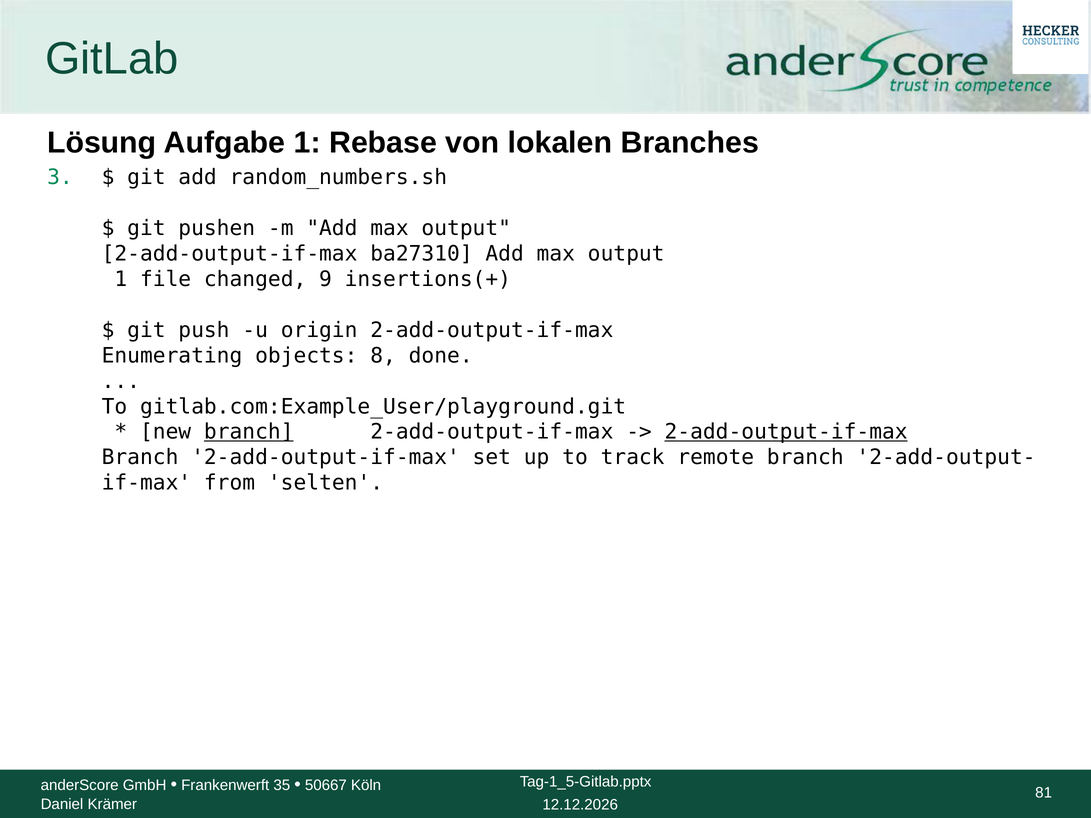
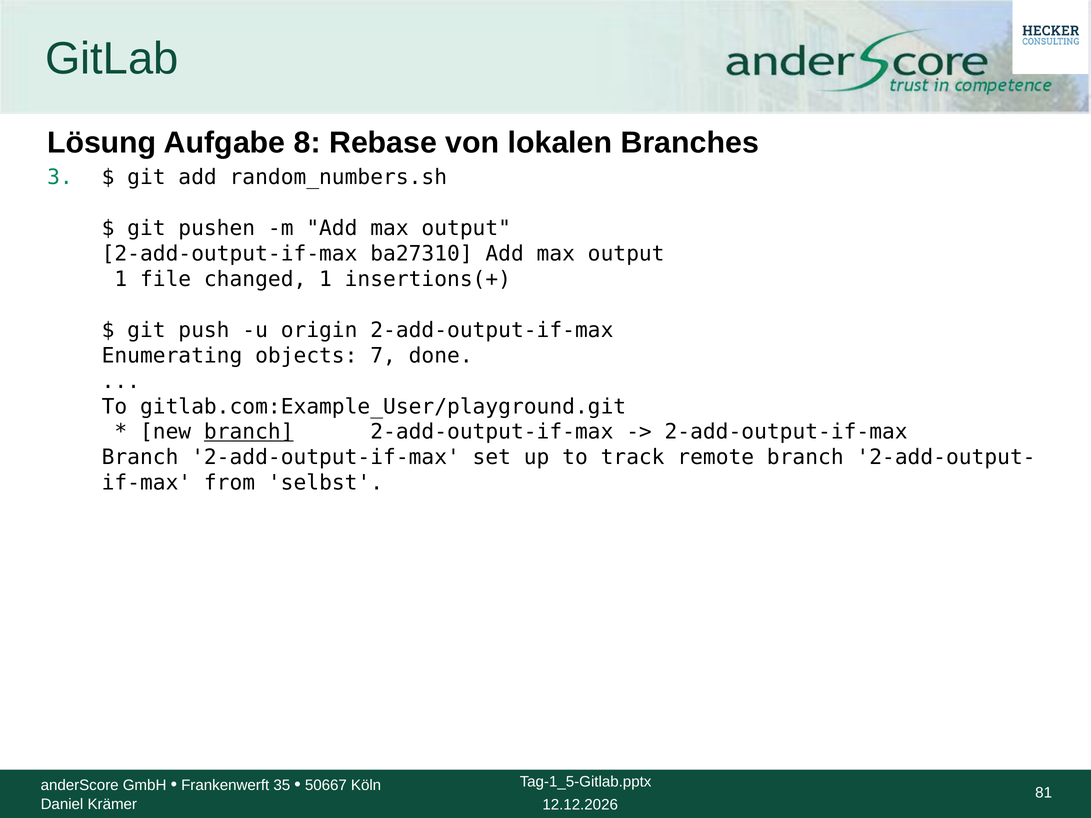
Aufgabe 1: 1 -> 8 (307, 143)
changed 9: 9 -> 1 (326, 279)
8: 8 -> 7 (383, 356)
2-add-output-if-max underline: present -> none (786, 432)
selten: selten -> selbst (326, 483)
